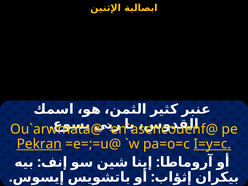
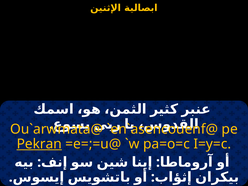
I=y=c underline: present -> none (212, 144)
